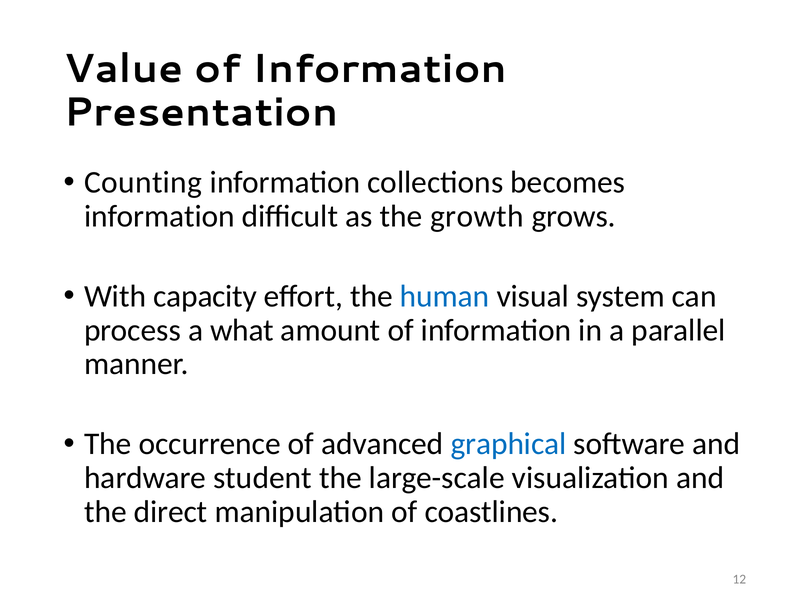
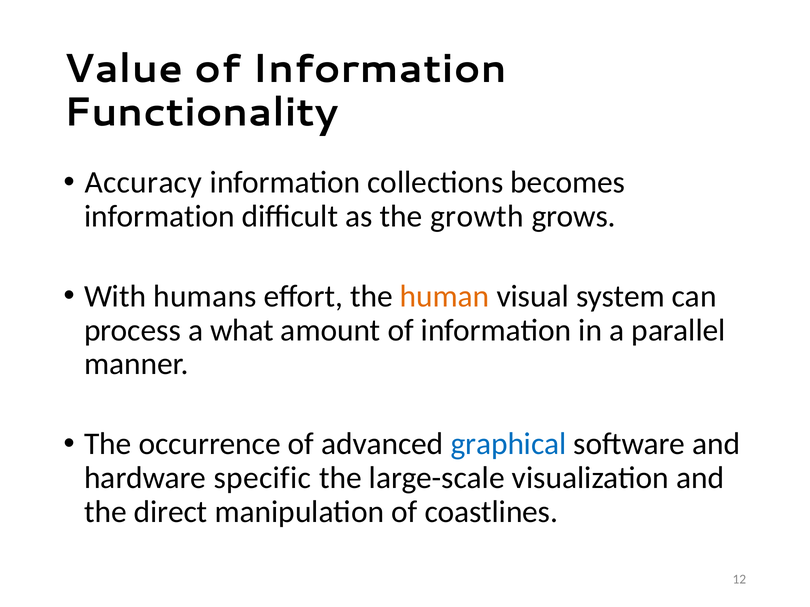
Presentation: Presentation -> Functionality (201, 113)
Counting: Counting -> Accuracy (143, 183)
capacity: capacity -> humans (205, 296)
human colour: blue -> orange (445, 296)
student: student -> specific (262, 478)
